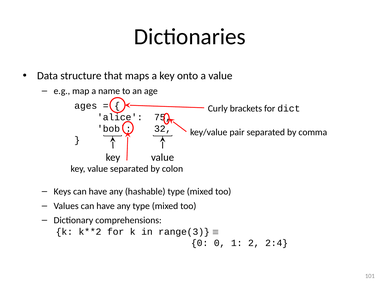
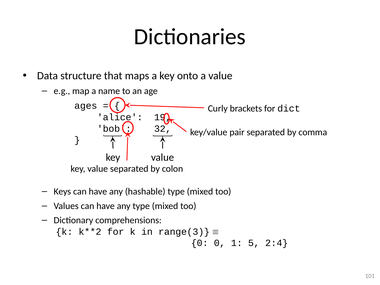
75: 75 -> 19 (163, 117)
2: 2 -> 5 (254, 243)
